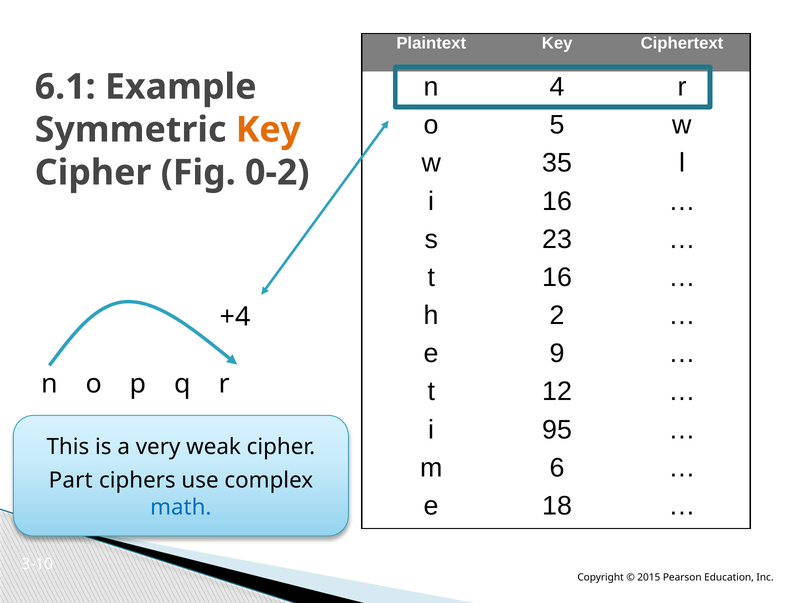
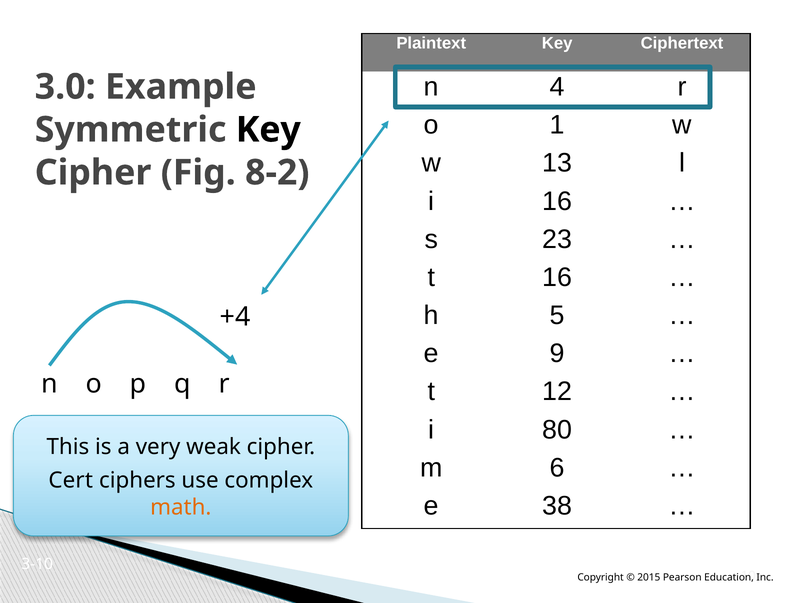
6.1: 6.1 -> 3.0 (65, 87)
5: 5 -> 1 (557, 125)
Key colour: orange -> black (268, 130)
35: 35 -> 13 (557, 163)
0-2: 0-2 -> 8-2 (277, 173)
2: 2 -> 5 (557, 315)
95: 95 -> 80 (557, 430)
Part: Part -> Cert (71, 481)
18: 18 -> 38 (557, 506)
math colour: blue -> orange (181, 507)
